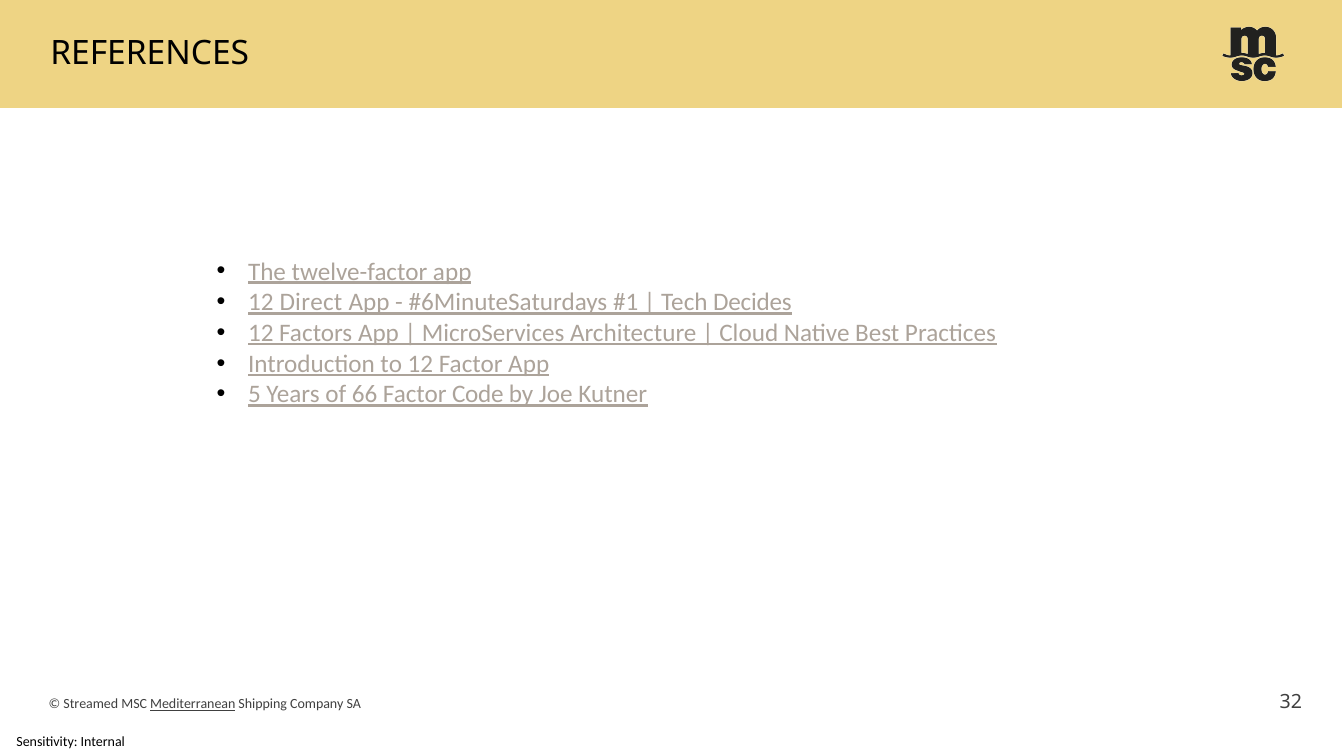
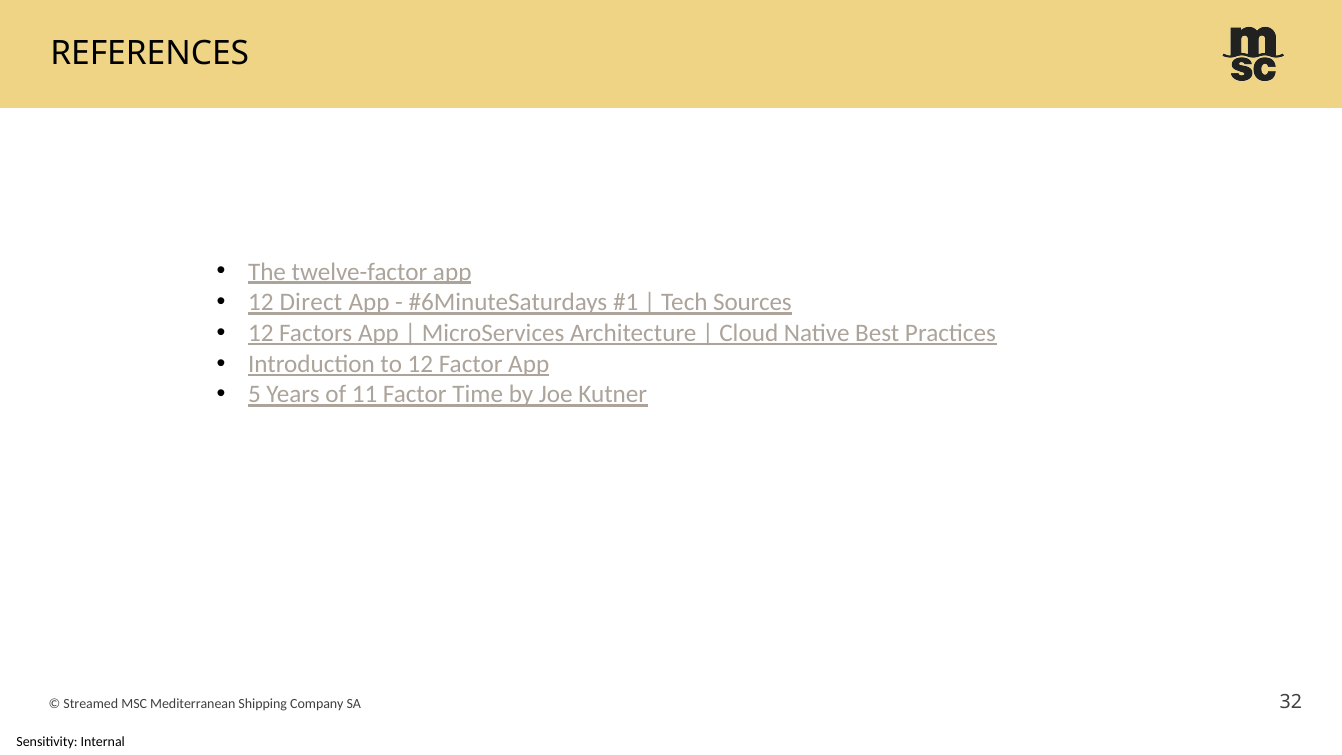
Decides: Decides -> Sources (752, 302)
66: 66 -> 11 (365, 394)
Code: Code -> Time (478, 394)
Mediterranean underline: present -> none (193, 704)
